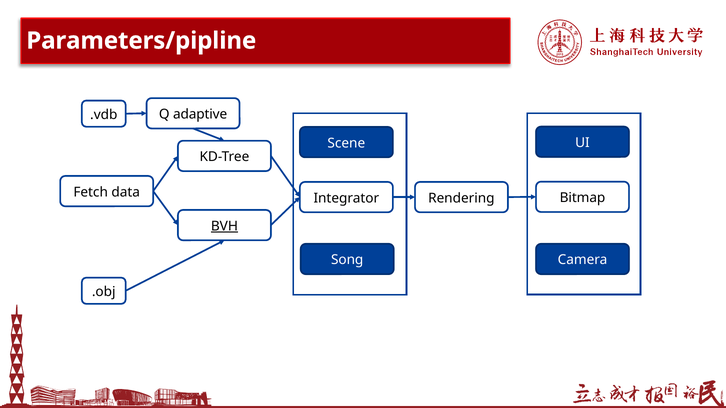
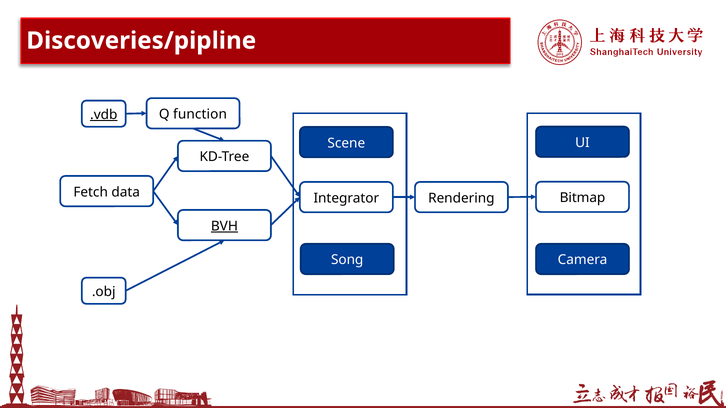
Parameters/pipline: Parameters/pipline -> Discoveries/pipline (141, 41)
.vdb underline: none -> present (104, 115)
adaptive: adaptive -> function (200, 114)
